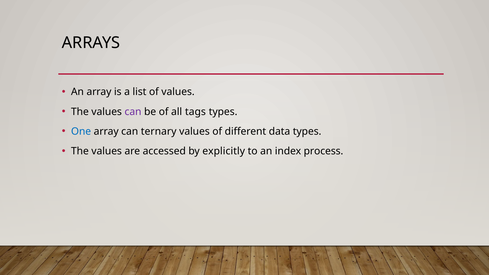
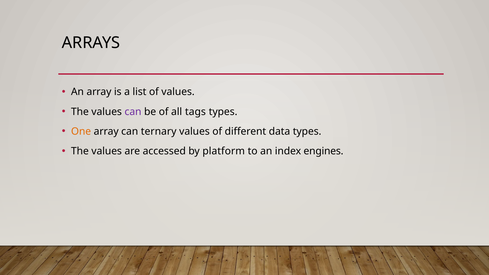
One colour: blue -> orange (81, 131)
explicitly: explicitly -> platform (224, 151)
process: process -> engines (324, 151)
